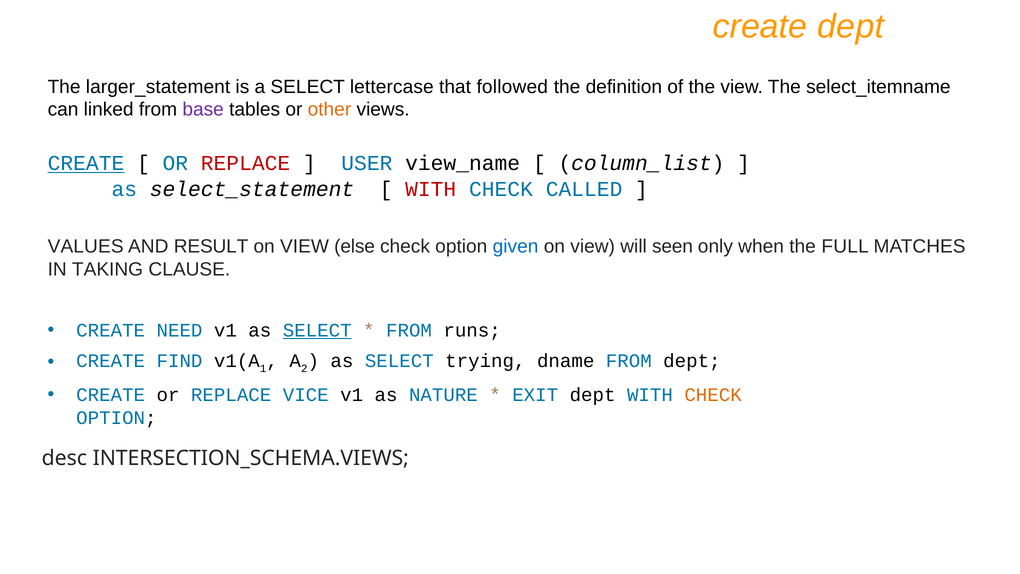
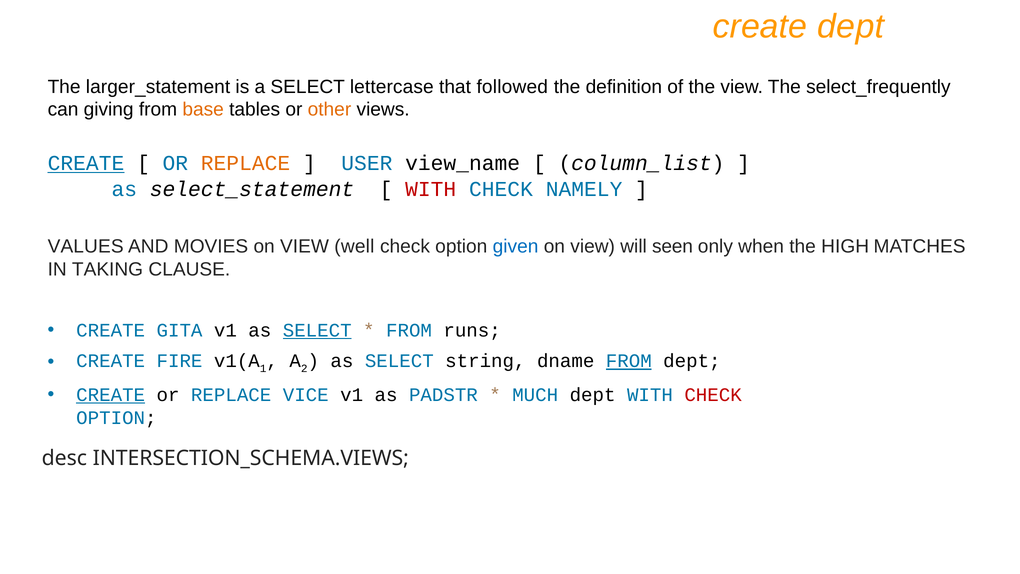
select_itemname: select_itemname -> select_frequently (878, 87)
linked: linked -> giving (109, 110)
base colour: purple -> orange (203, 110)
REPLACE colour: red -> orange (246, 163)
CALLED: CALLED -> NAMELY (584, 189)
RESULT: RESULT -> MOVIES (211, 246)
else: else -> well (354, 246)
FULL: FULL -> HIGH (845, 246)
NEED: NEED -> GITA (180, 330)
FIND: FIND -> FIRE (180, 361)
trying: trying -> string (485, 361)
FROM underline: none -> present (629, 361)
CREATE underline: none -> present (111, 395)
NATURE: NATURE -> PADSTR (443, 395)
EXIT: EXIT -> MUCH (535, 395)
CHECK colour: orange -> red (713, 395)
